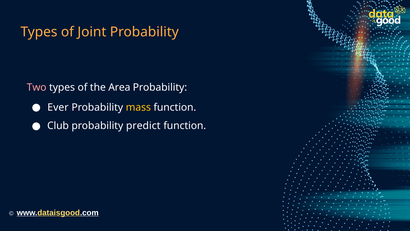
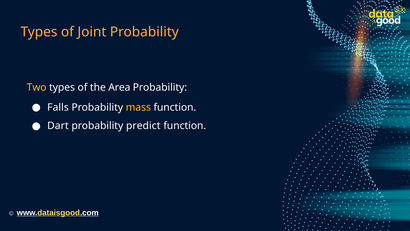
Two colour: pink -> yellow (37, 87)
Ever: Ever -> Falls (58, 107)
Club: Club -> Dart (58, 126)
